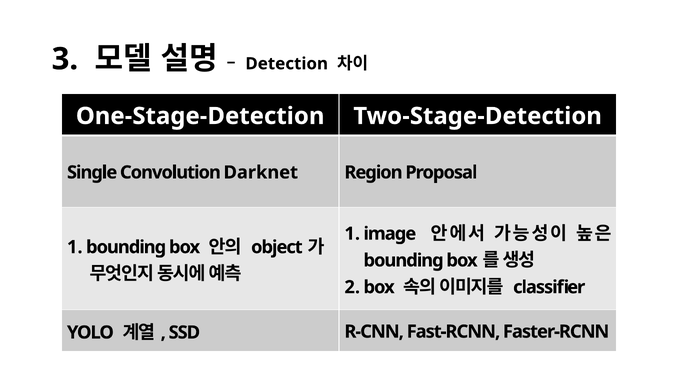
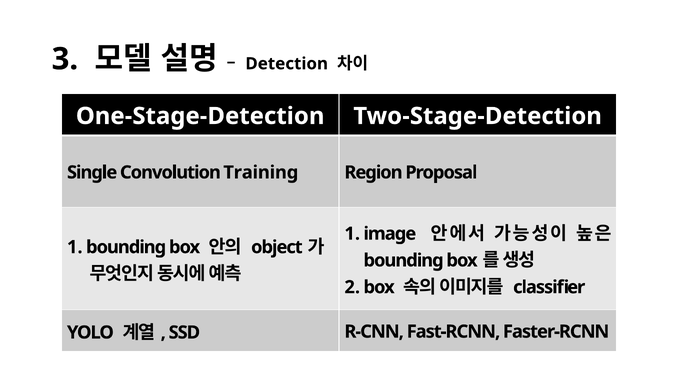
Darknet: Darknet -> Training (261, 173)
